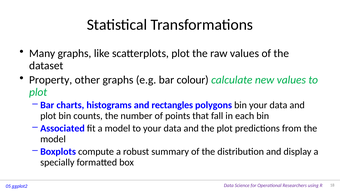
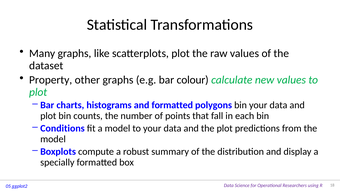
and rectangles: rectangles -> formatted (172, 105)
Associated: Associated -> Conditions (62, 129)
